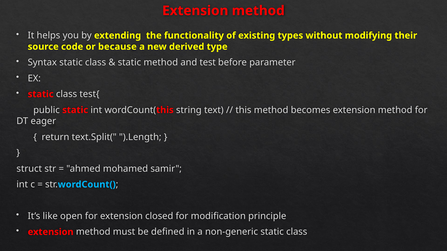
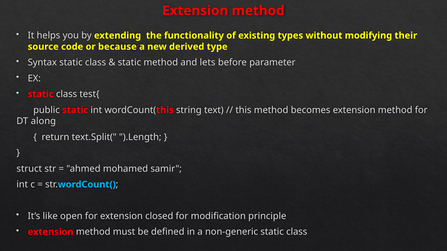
test: test -> lets (208, 63)
eager: eager -> along (43, 121)
